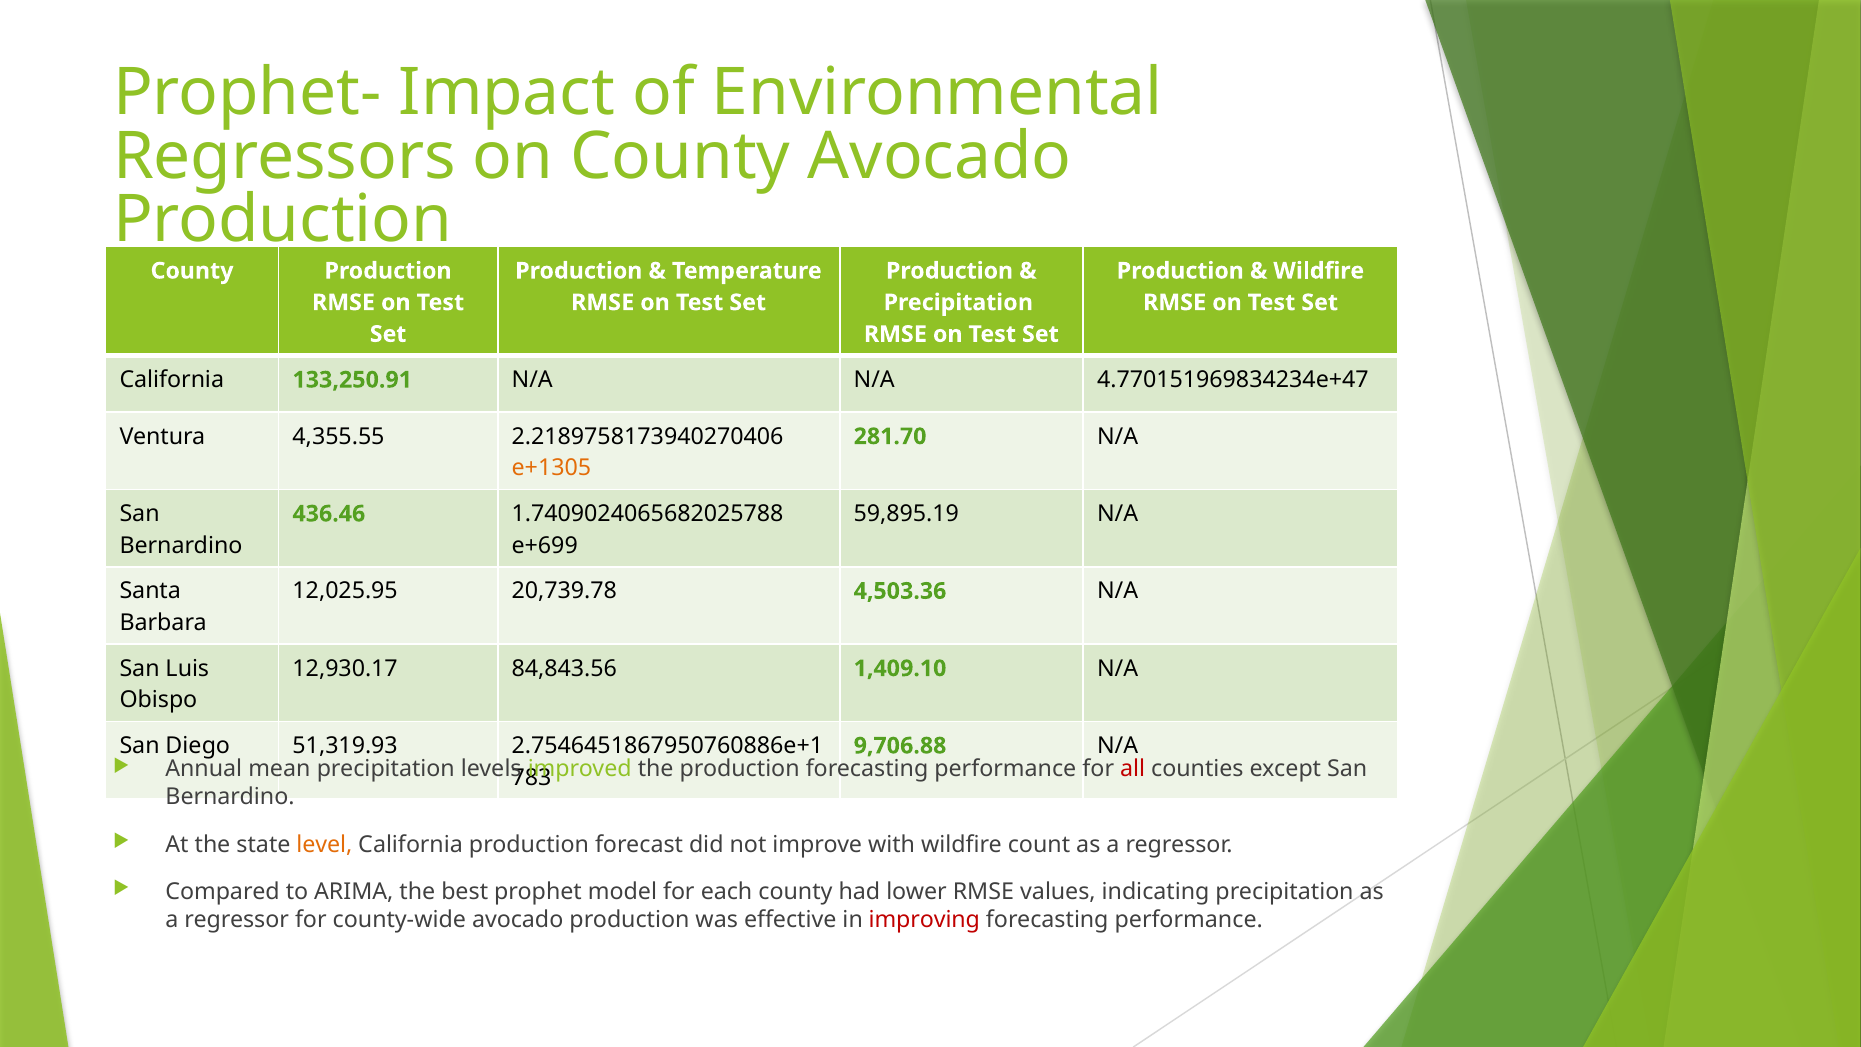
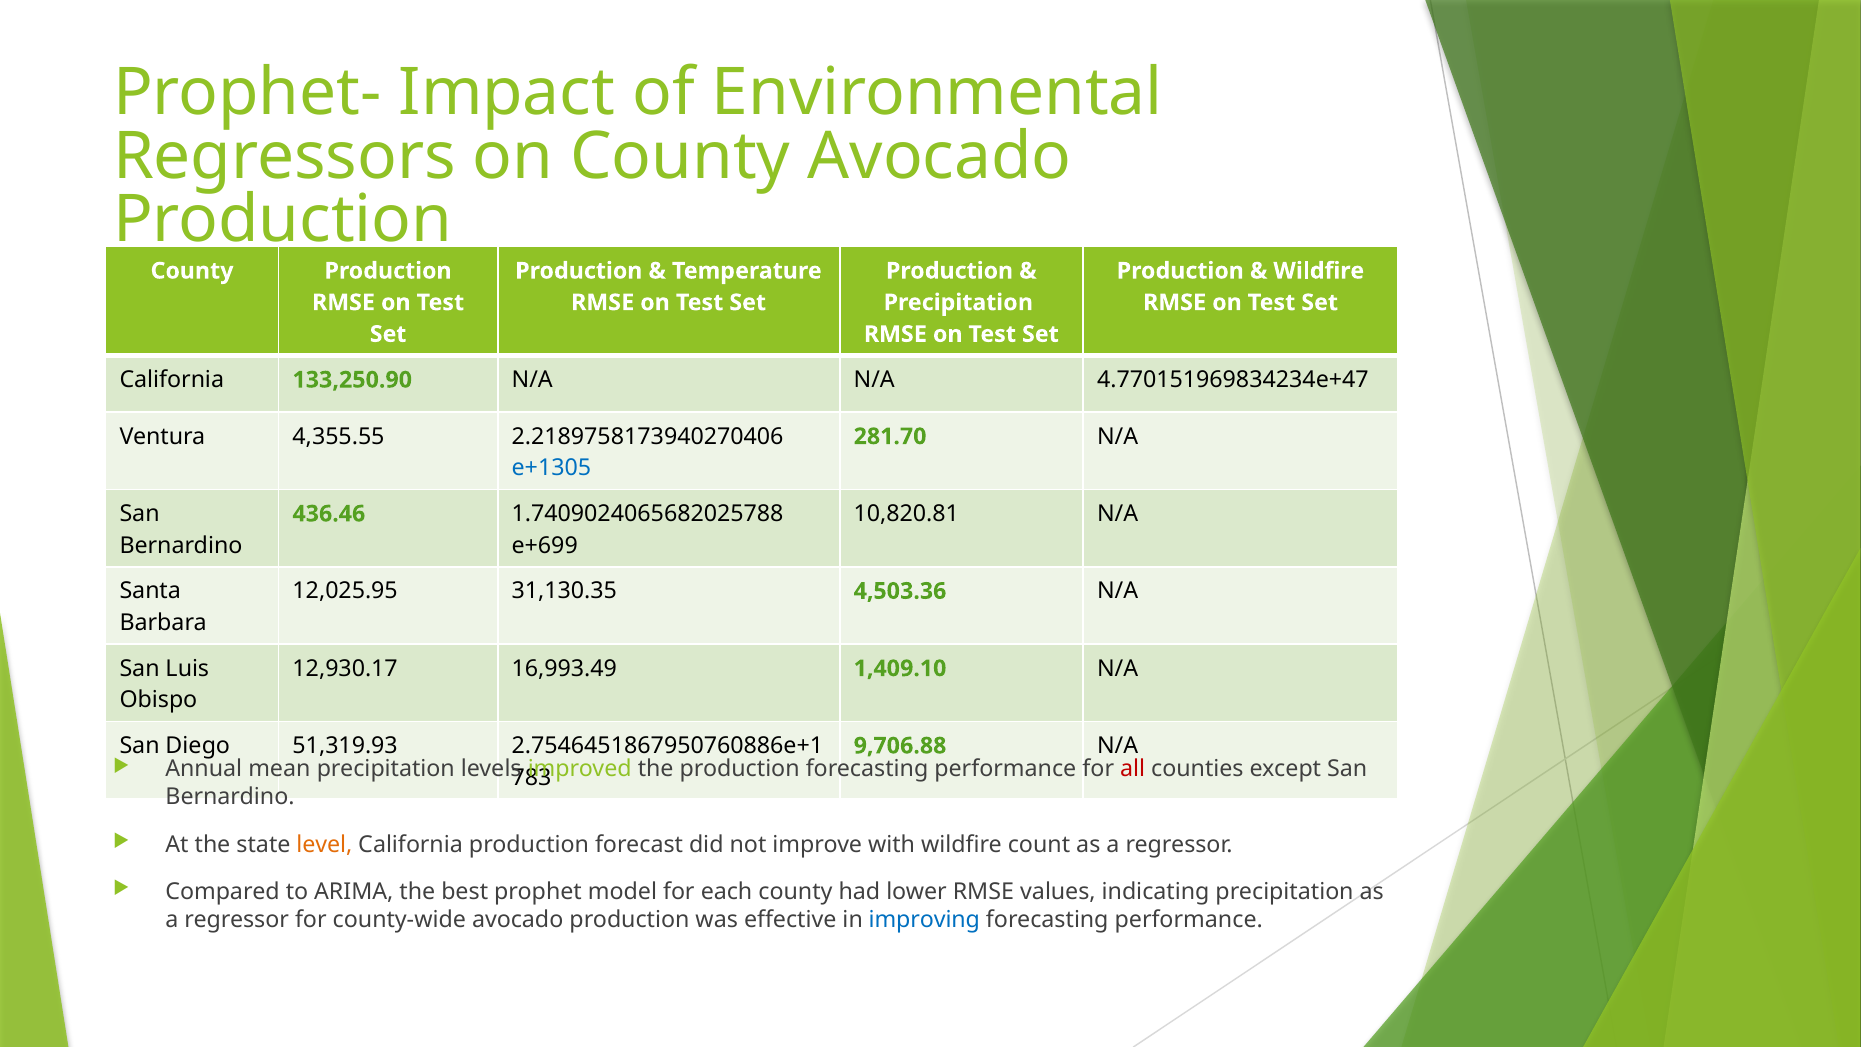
133,250.91: 133,250.91 -> 133,250.90 (352, 380)
e+1305 colour: orange -> blue (551, 468)
59,895.19: 59,895.19 -> 10,820.81 (906, 514)
20,739.78: 20,739.78 -> 31,130.35 (564, 591)
84,843.56: 84,843.56 -> 16,993.49 (564, 668)
improving colour: red -> blue (924, 920)
